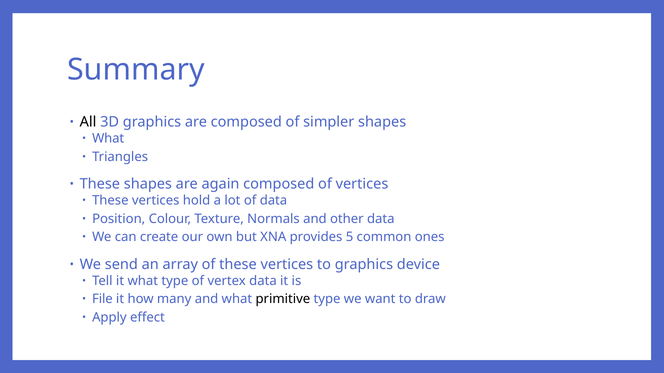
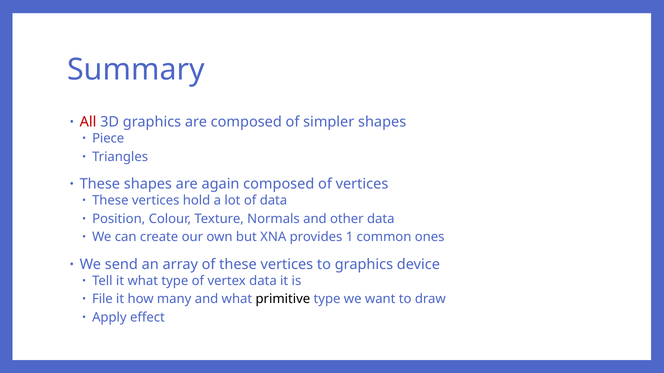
All colour: black -> red (88, 122)
What: What -> Piece (108, 139)
5: 5 -> 1 (350, 237)
